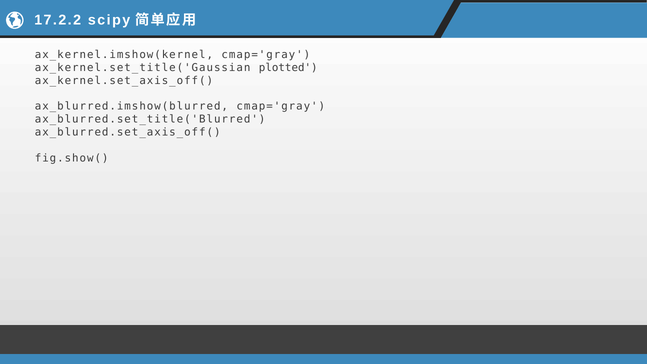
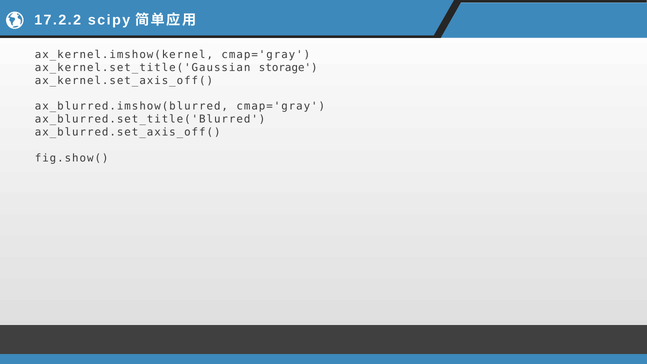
plotted: plotted -> storage (288, 68)
